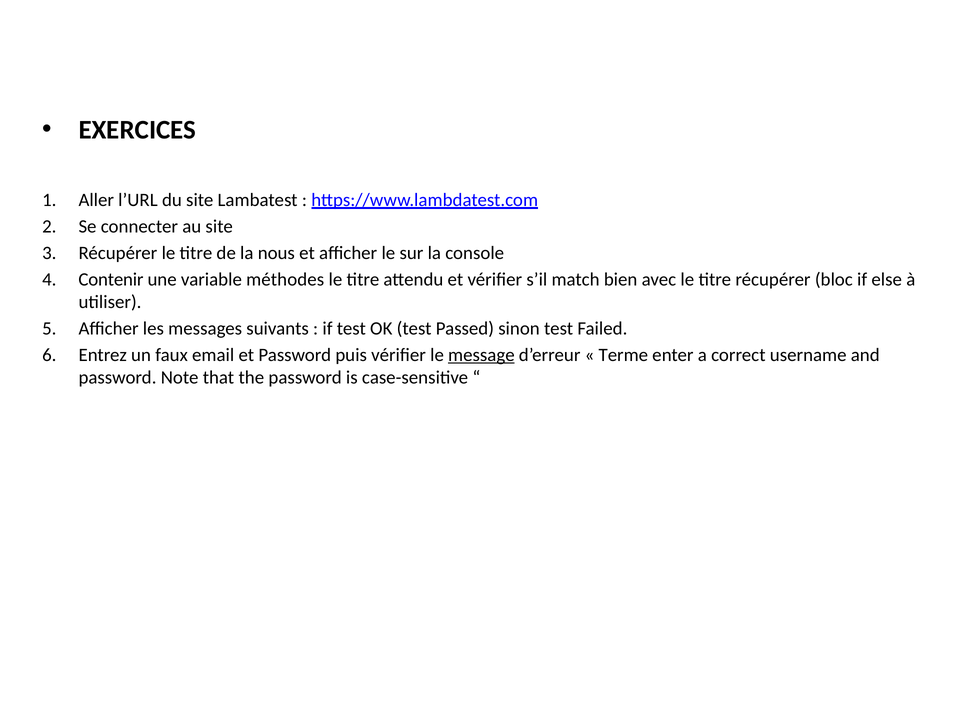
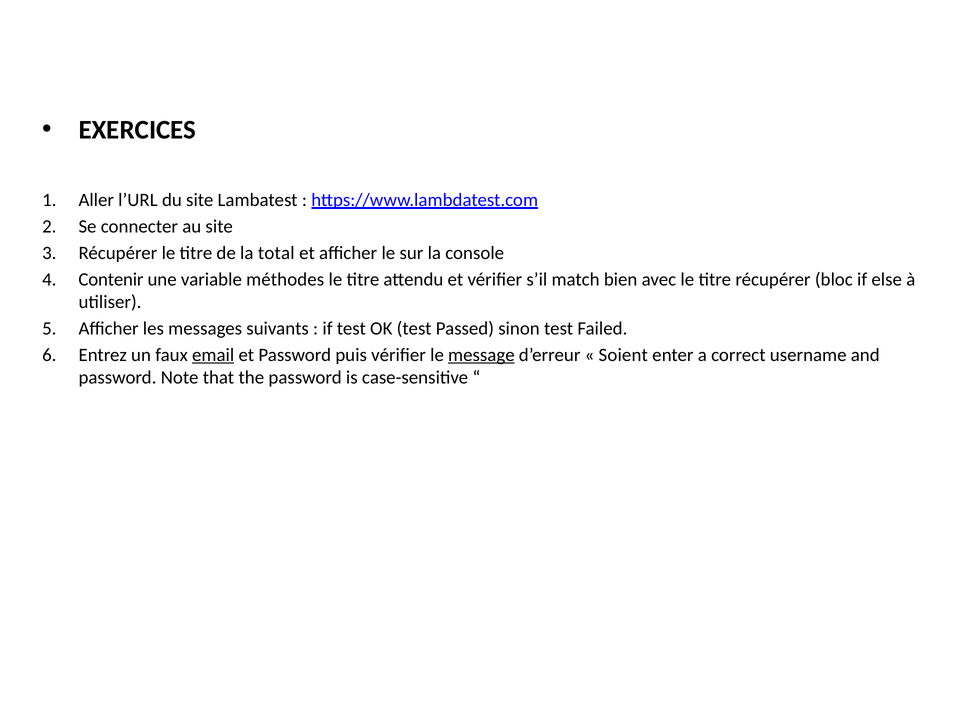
nous: nous -> total (276, 253)
email underline: none -> present (213, 355)
Terme: Terme -> Soient (623, 355)
